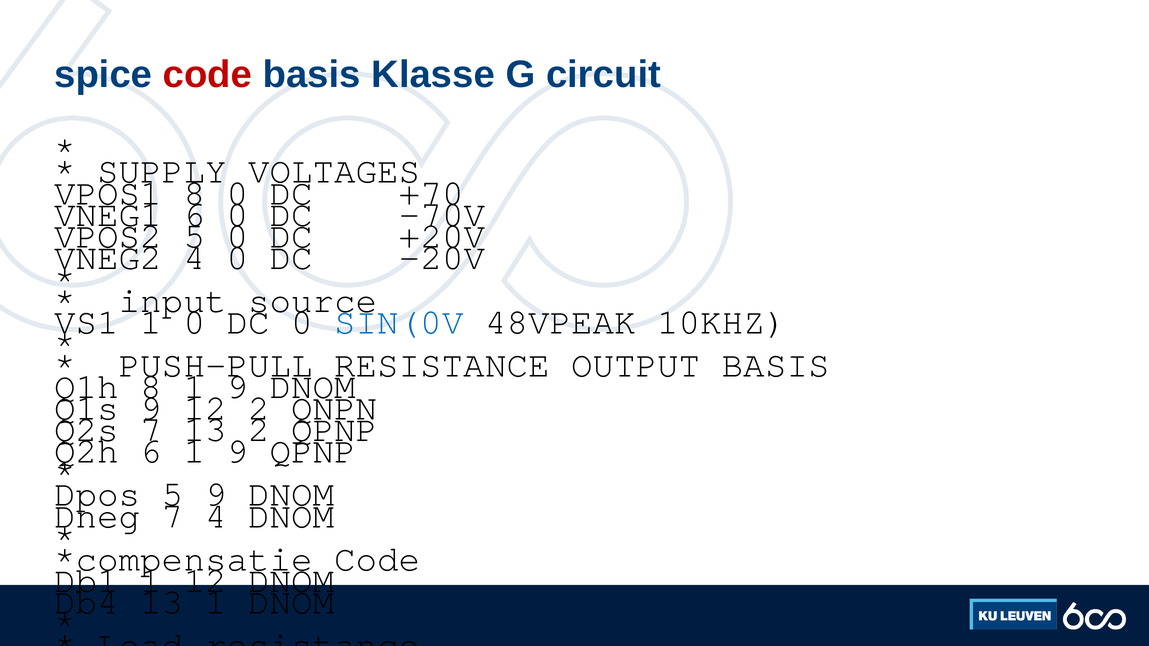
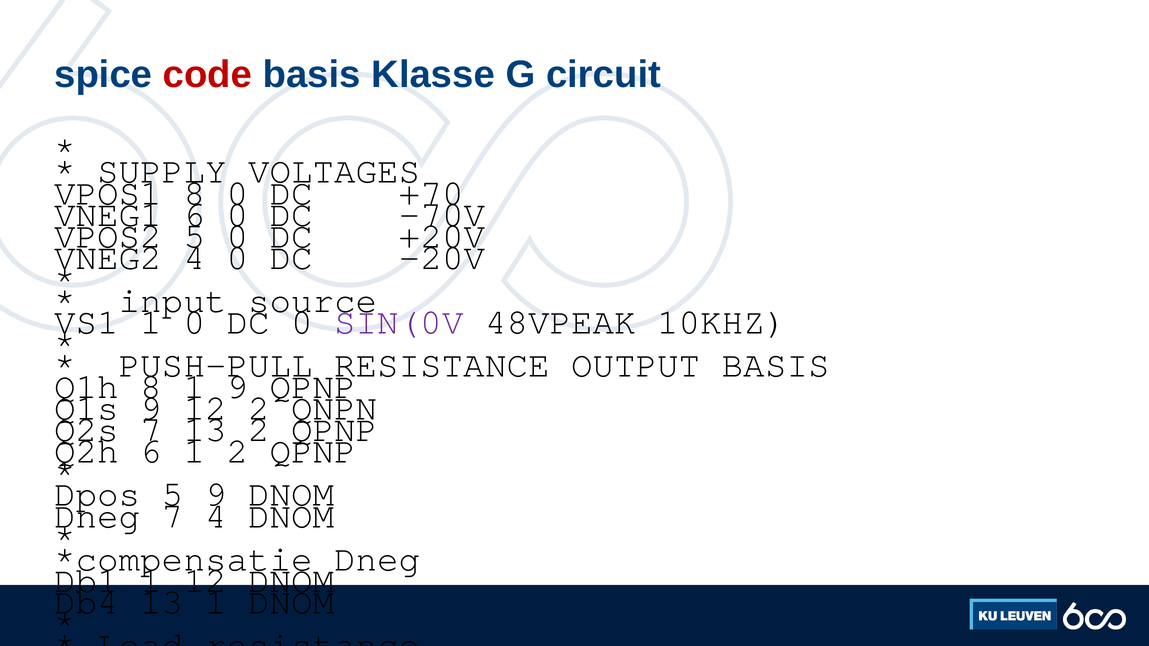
SIN(0V colour: blue -> purple (399, 322)
DNOM: DNOM -> QPNP (313, 387)
9: 9 -> 2 (237, 451)
Code: Code -> Dneg (377, 559)
